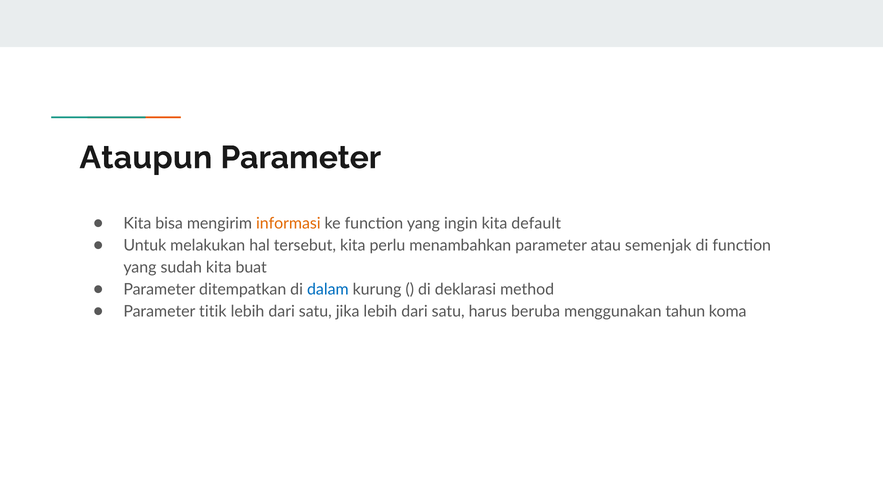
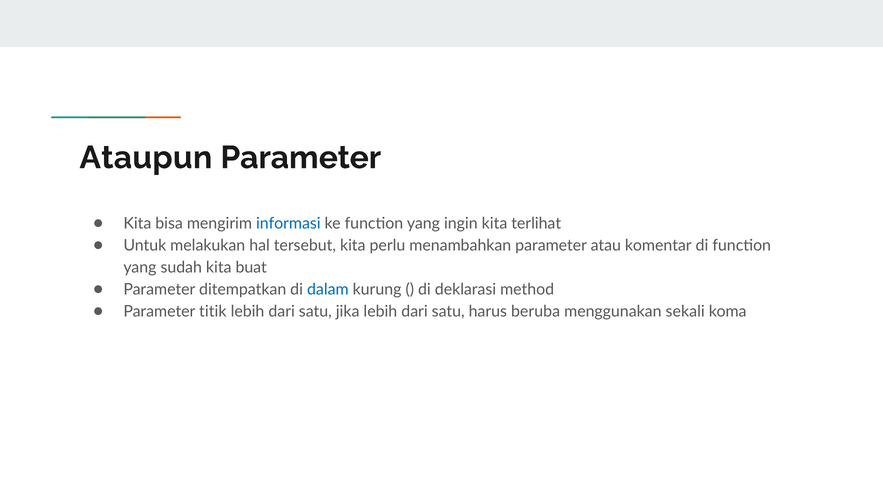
informasi colour: orange -> blue (288, 223)
default: default -> terlihat (536, 223)
semenjak: semenjak -> komentar (658, 245)
tahun: tahun -> sekali (685, 311)
